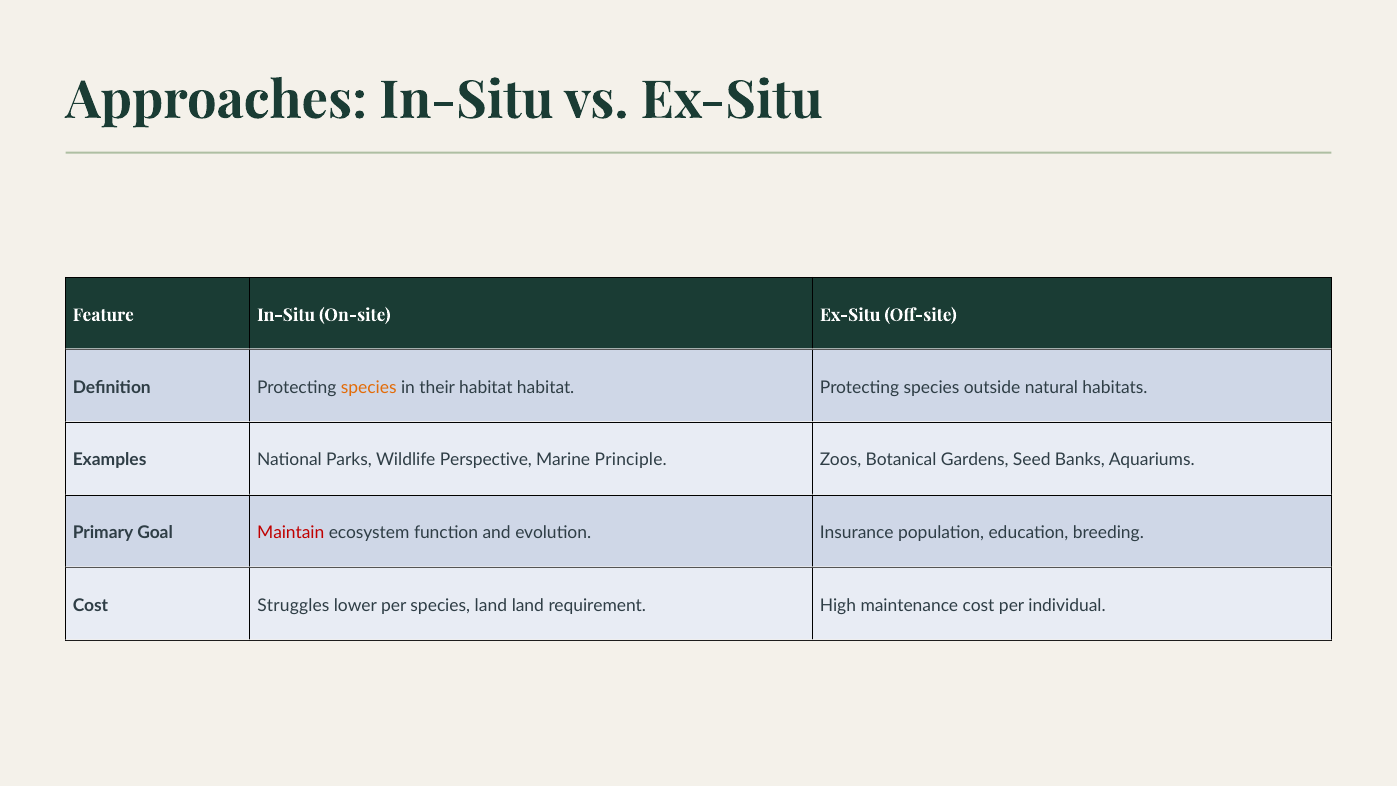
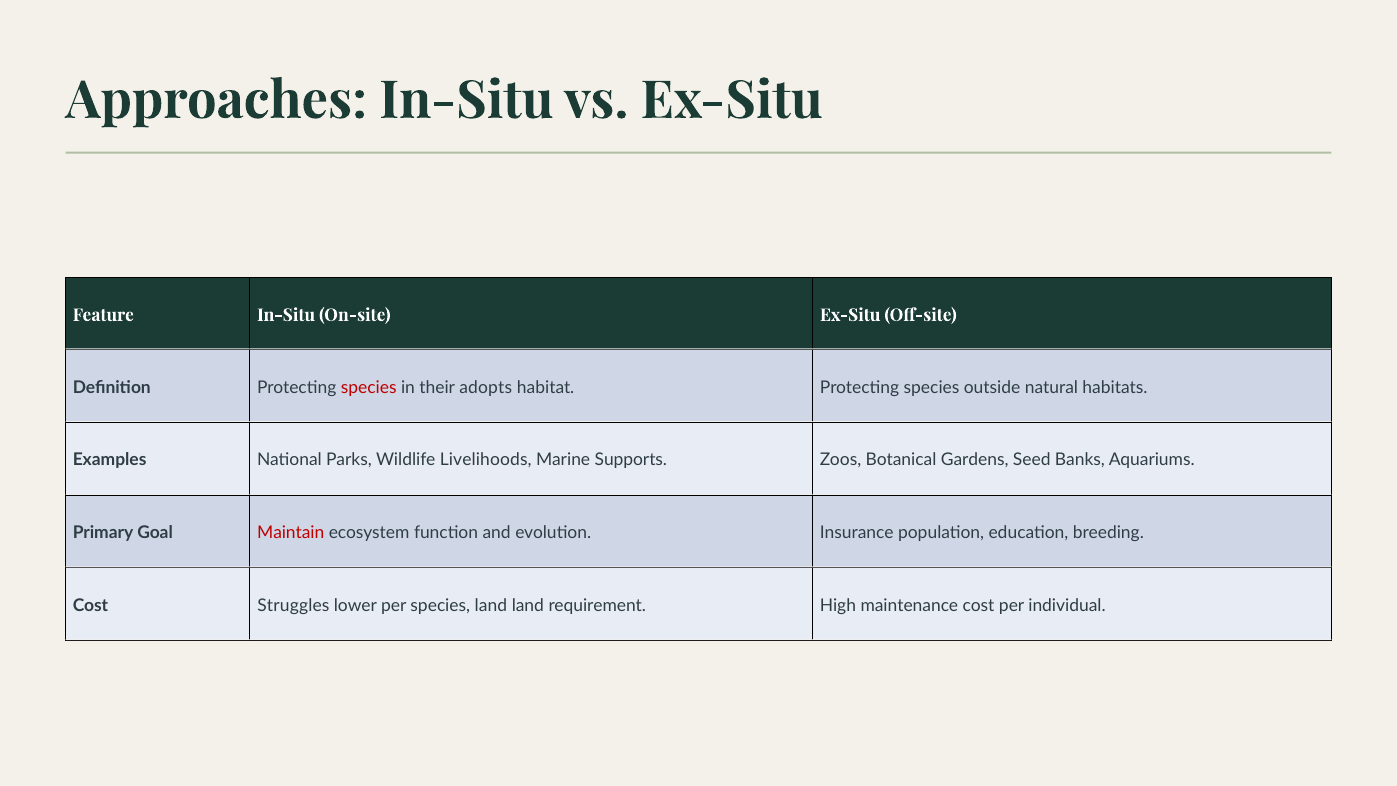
species colour: orange -> red (369, 387)
their habitat: habitat -> adopts (486, 387)
Perspective: Perspective -> Livelihoods (486, 460)
Principle: Principle -> Supports (631, 460)
